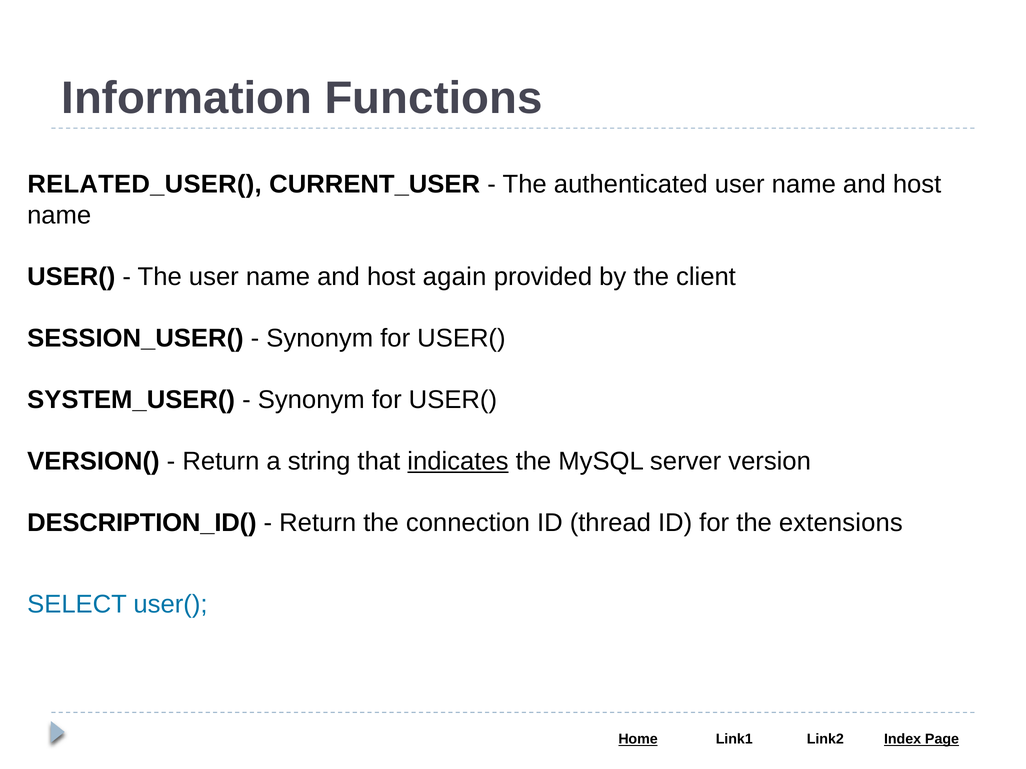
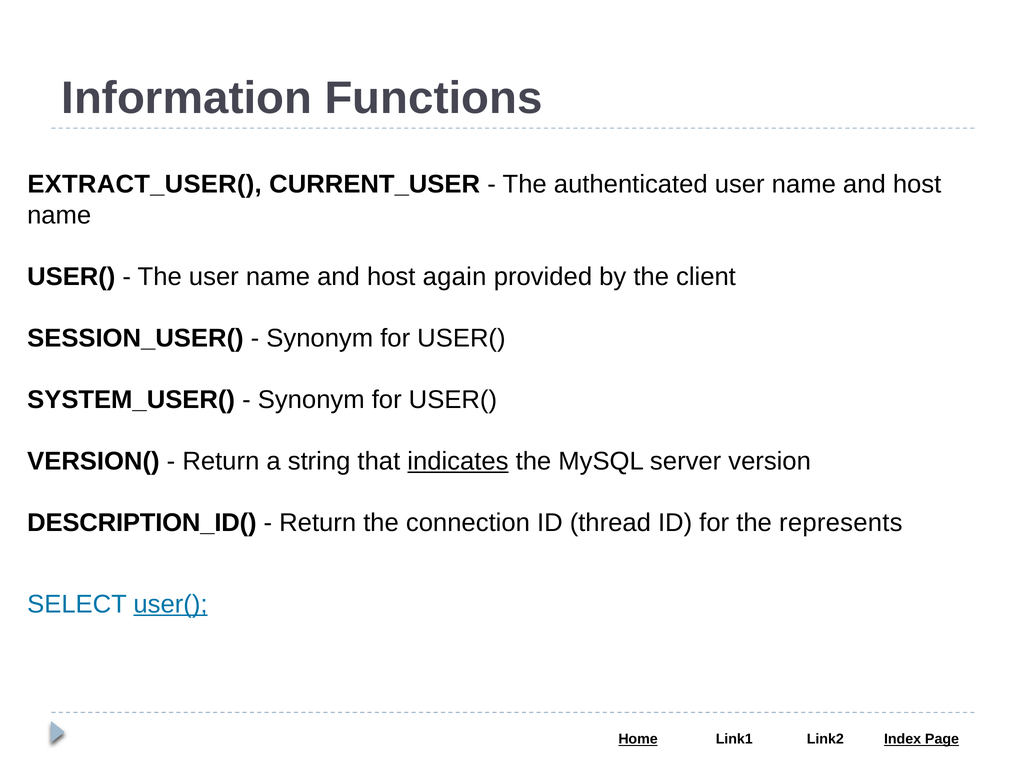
RELATED_USER(: RELATED_USER( -> EXTRACT_USER( (145, 185)
extensions: extensions -> represents (841, 523)
user( underline: none -> present (171, 605)
